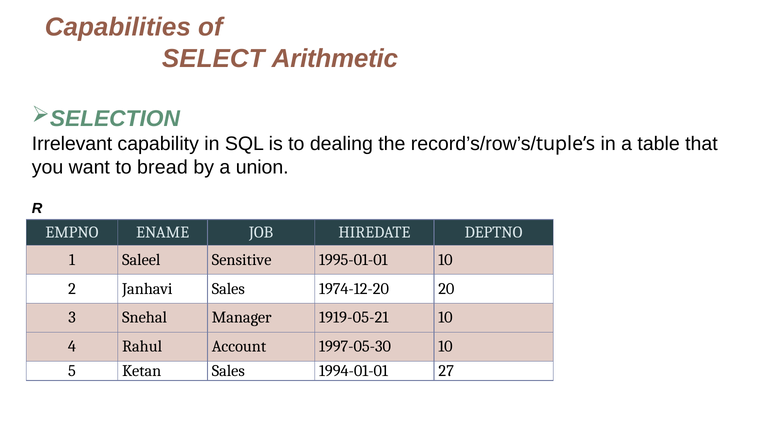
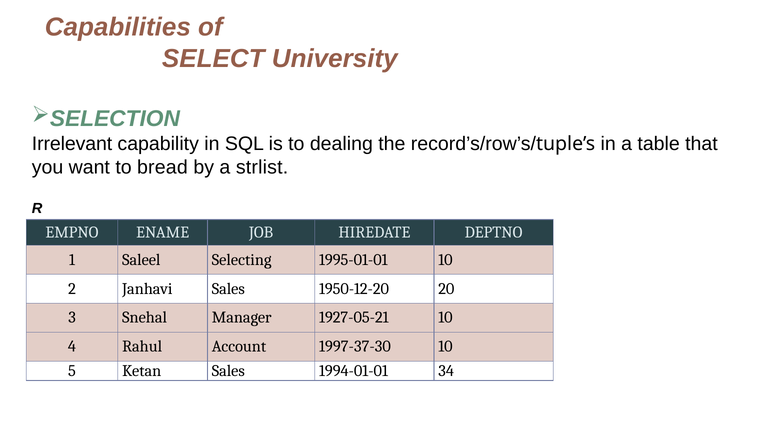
Arithmetic: Arithmetic -> University (335, 59)
union: union -> strlist (262, 167)
Sensitive: Sensitive -> Selecting (242, 260)
1974-12-20: 1974-12-20 -> 1950-12-20 (354, 289)
1919-05-21: 1919-05-21 -> 1927-05-21 (354, 318)
1997-05-30: 1997-05-30 -> 1997-37-30 (355, 347)
27: 27 -> 34 (446, 371)
